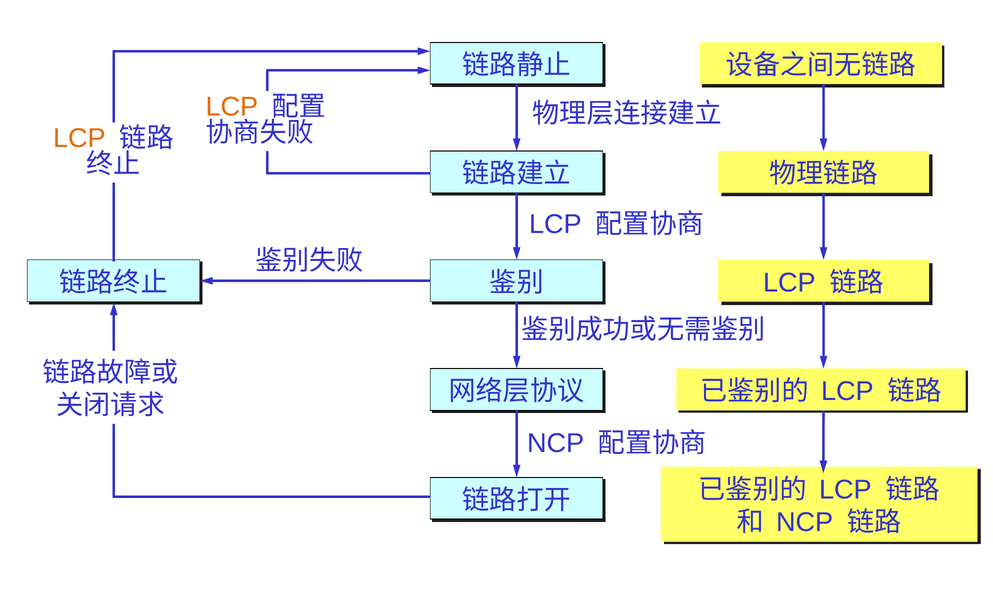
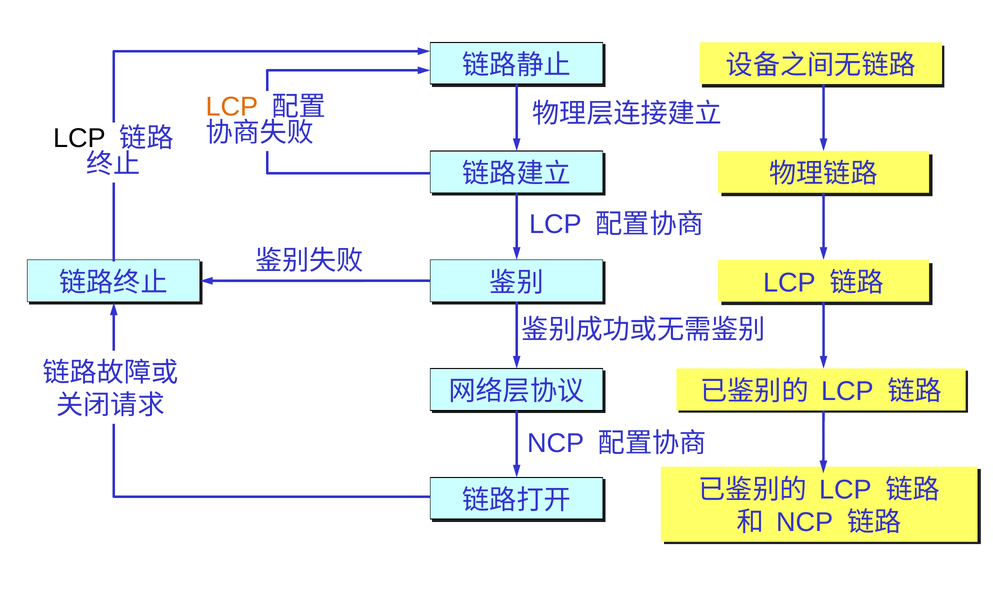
LCP colour: orange -> black (79, 138)
